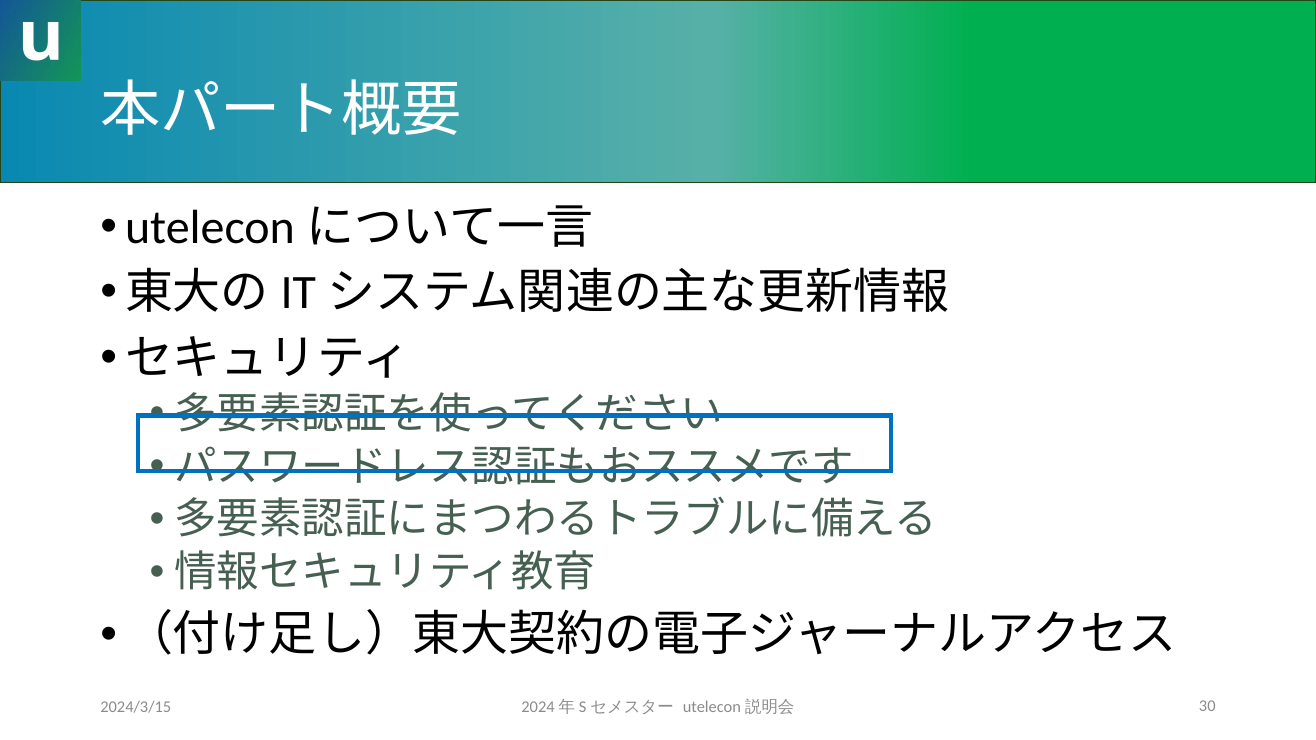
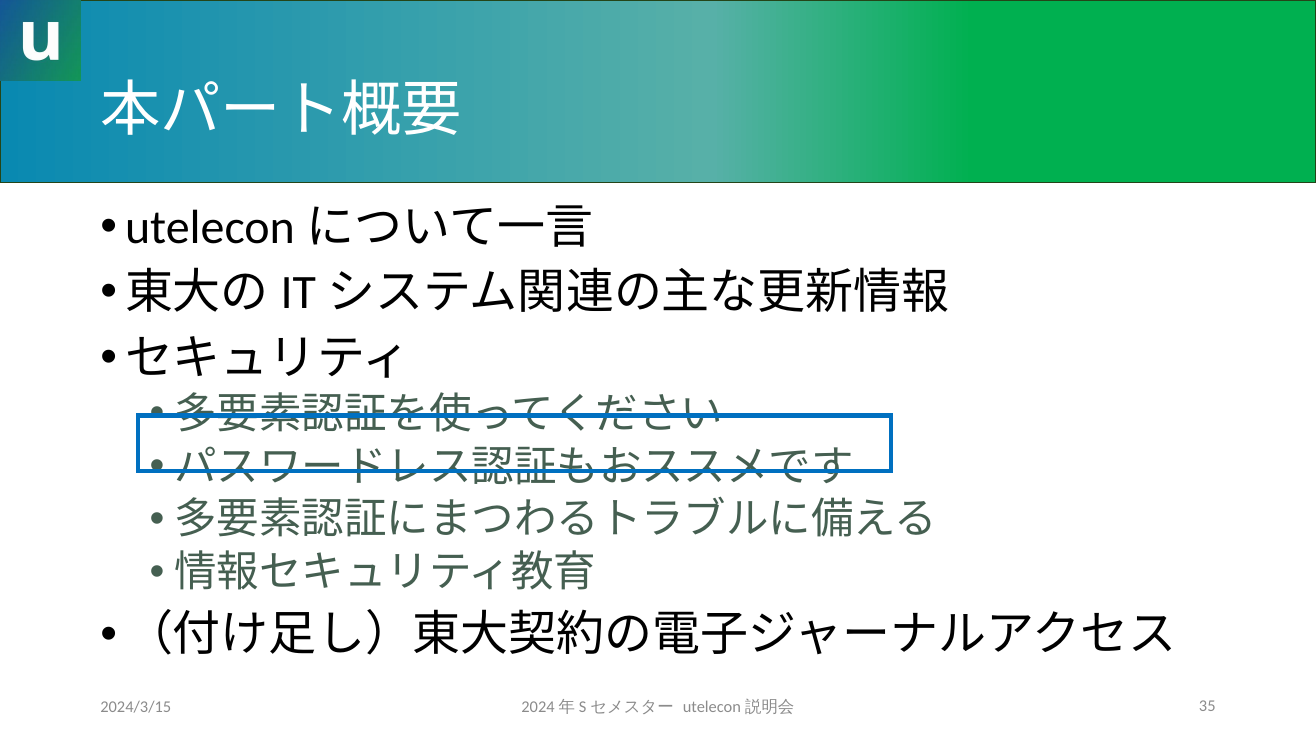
30: 30 -> 35 (1207, 707)
